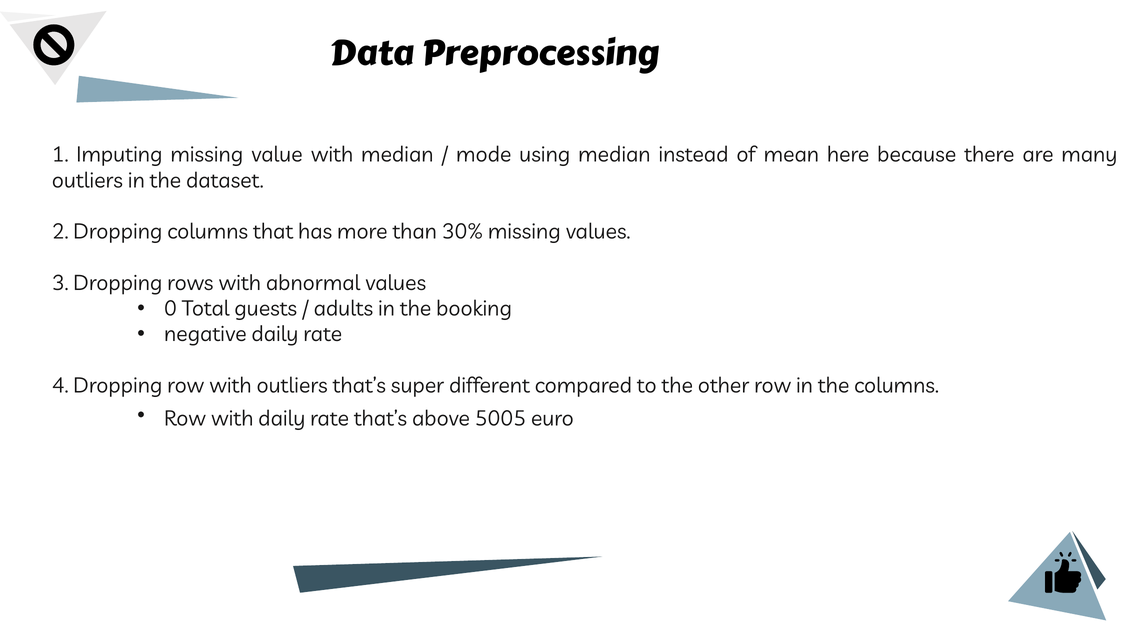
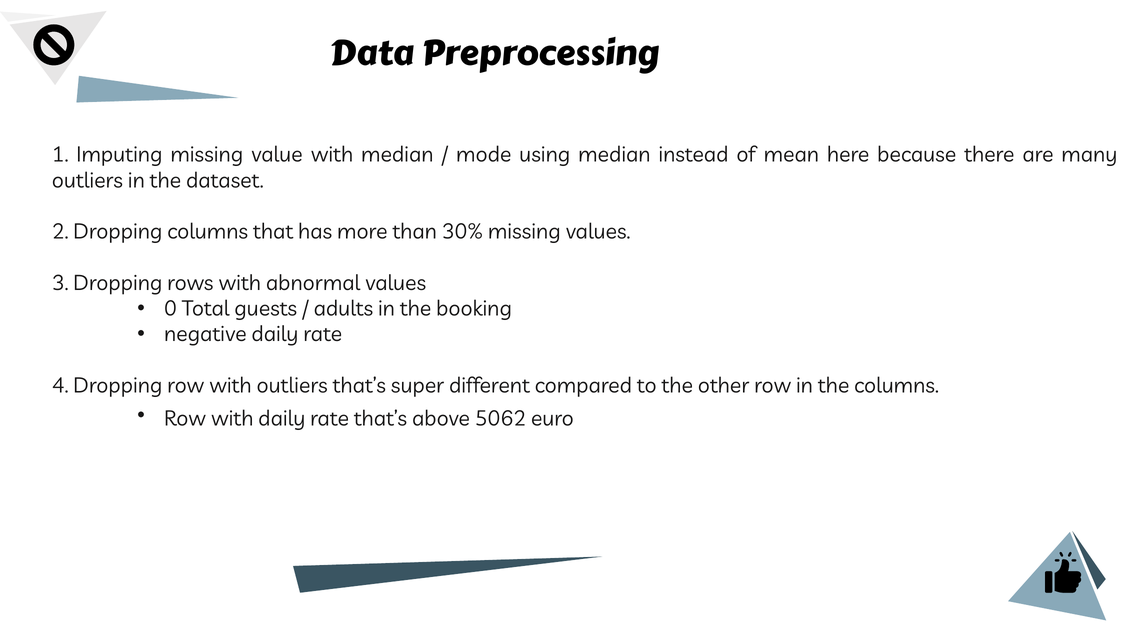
5005: 5005 -> 5062 (500, 419)
